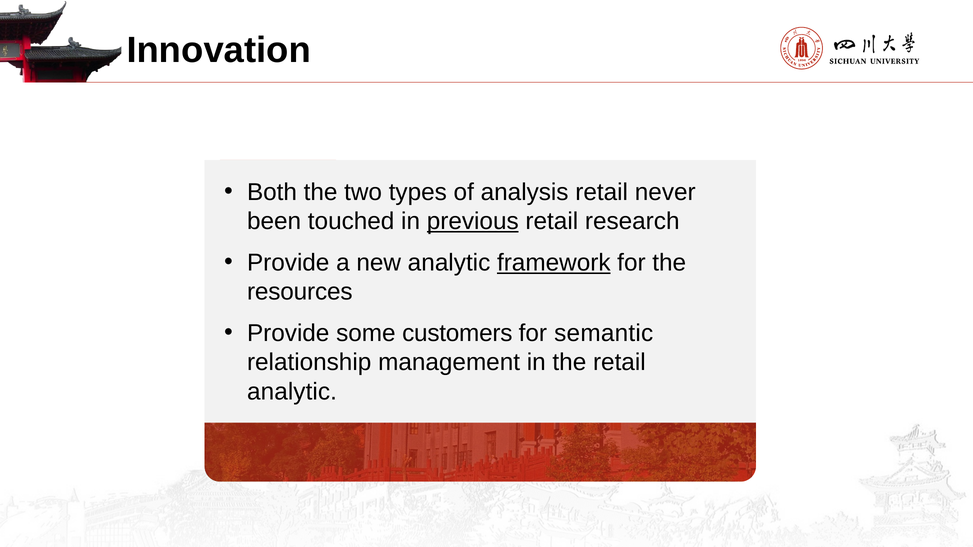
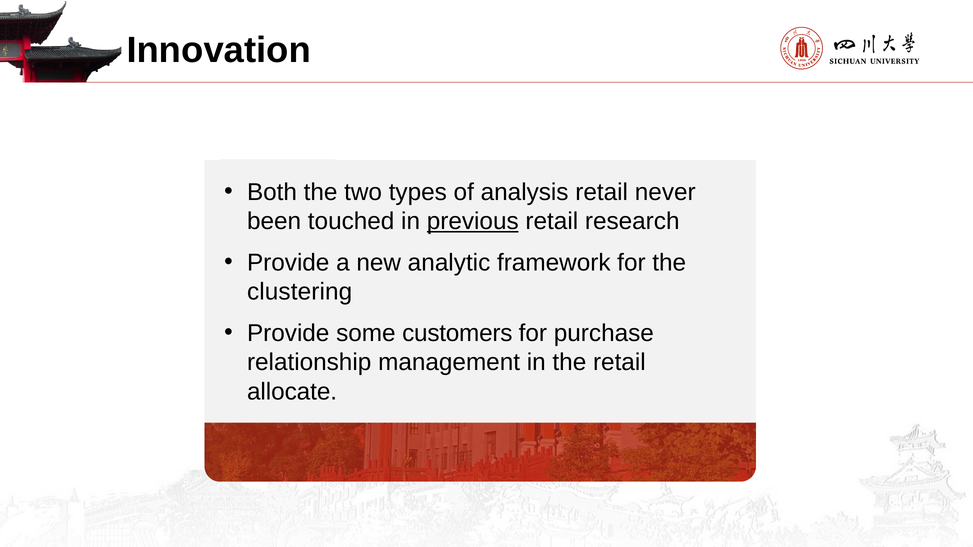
framework underline: present -> none (554, 263)
resources: resources -> clustering (300, 292)
semantic: semantic -> purchase (604, 333)
analytic: analytic -> allocate (292, 392)
